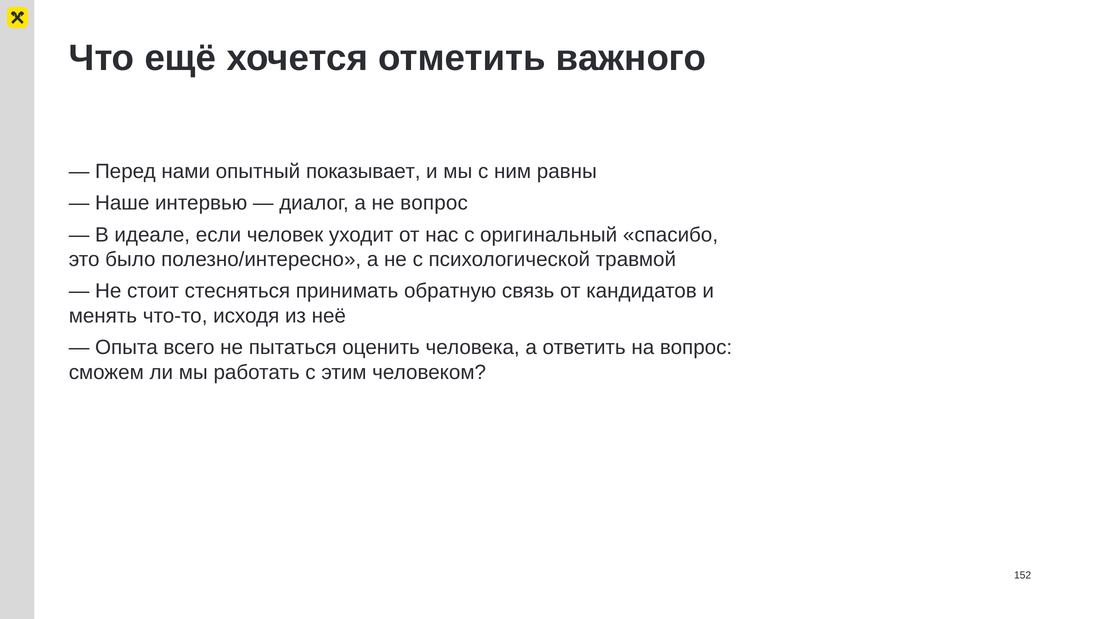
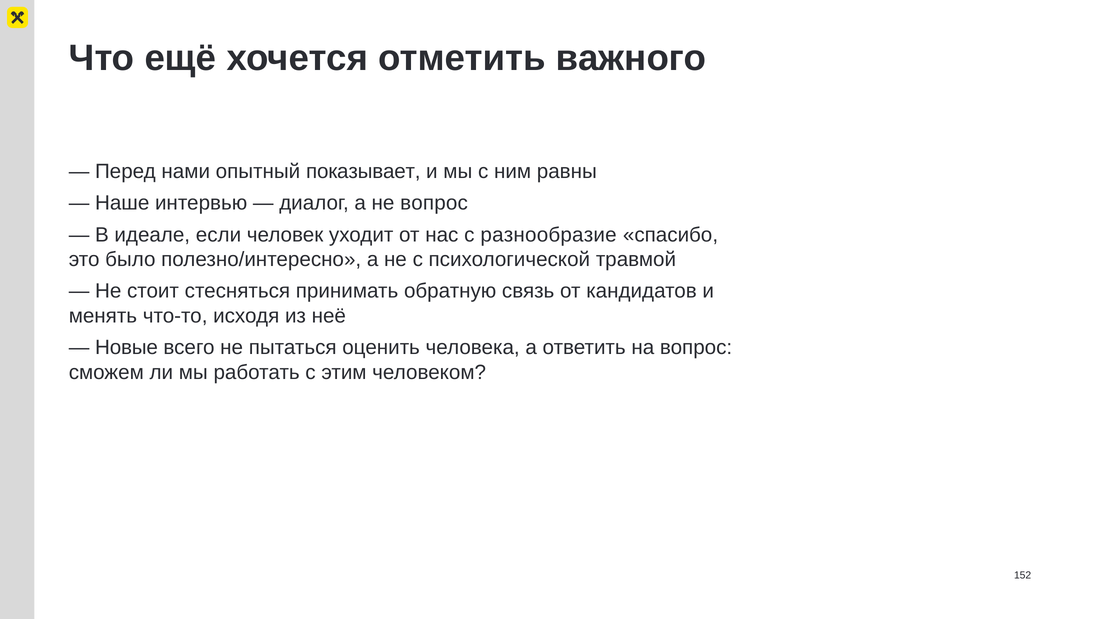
оригинальный: оригинальный -> разнообразие (549, 235)
Опыта: Опыта -> Новые (126, 347)
